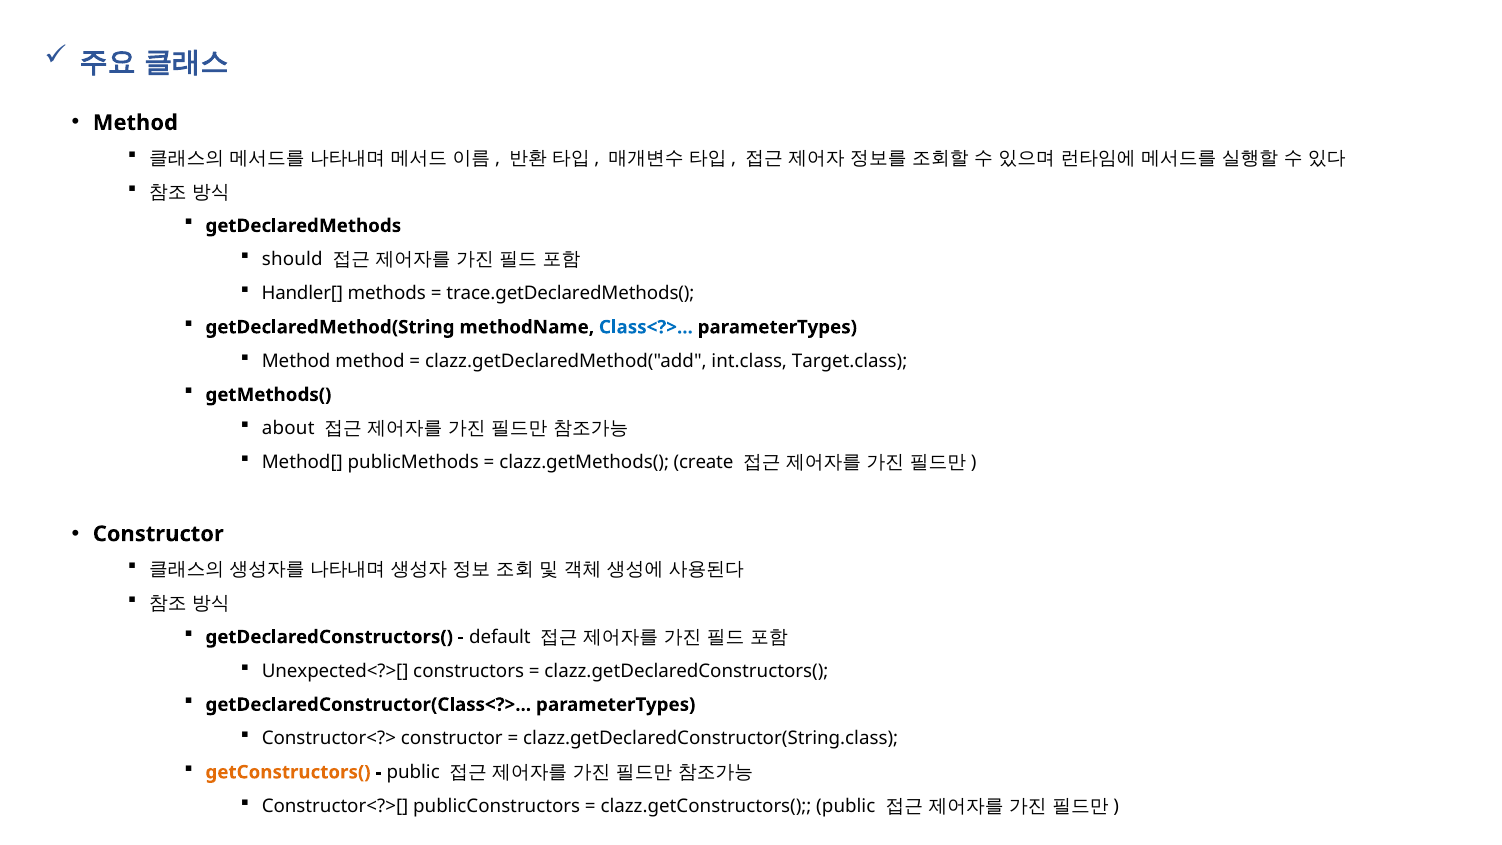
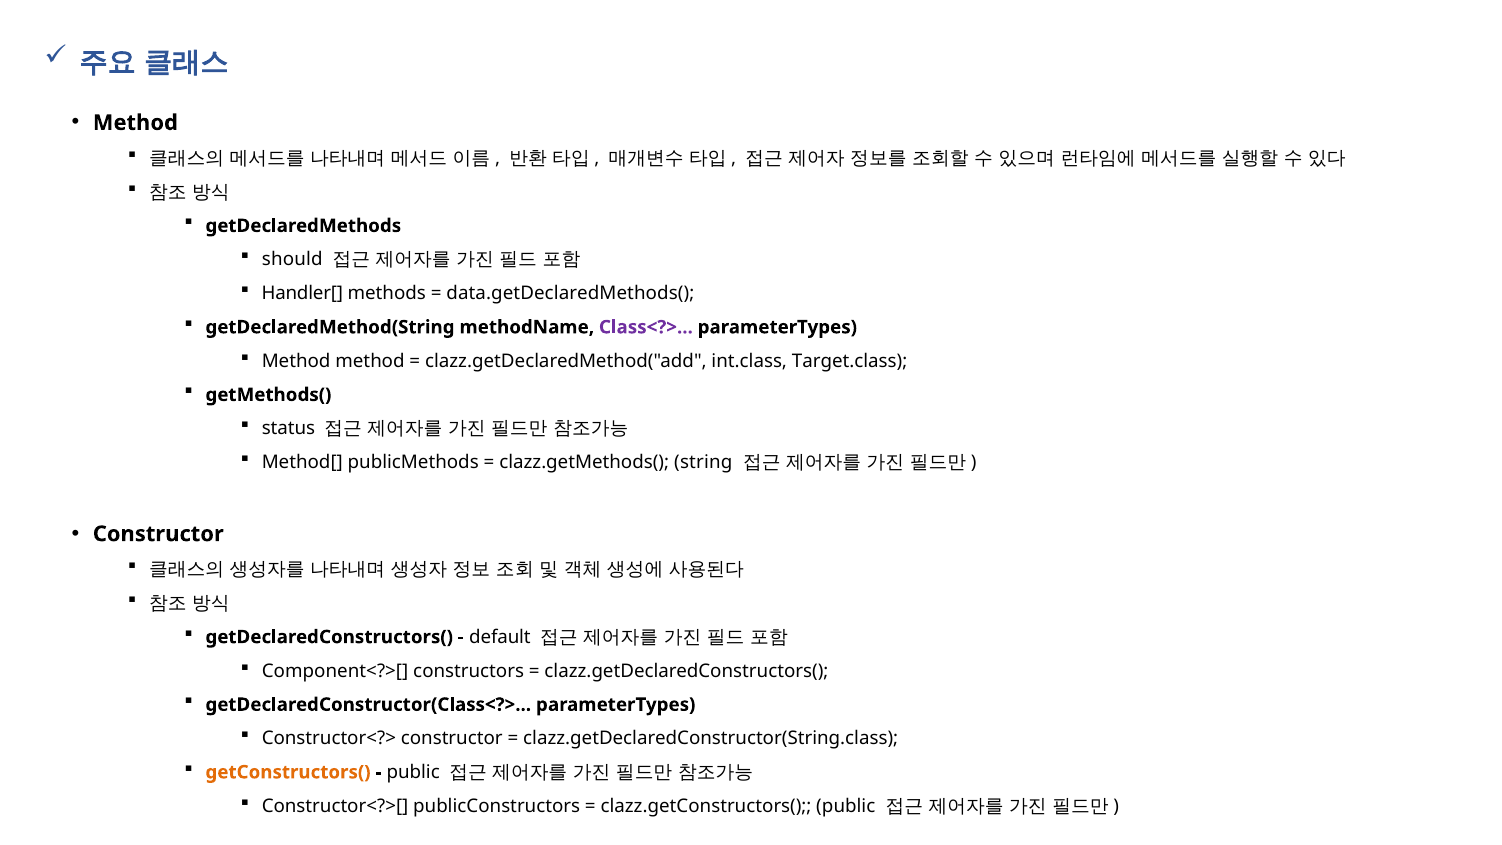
trace.getDeclaredMethods(: trace.getDeclaredMethods( -> data.getDeclaredMethods( (570, 293)
Class<?> colour: blue -> purple (646, 327)
about: about -> status (288, 429)
create: create -> string (703, 462)
Unexpected<?>[: Unexpected<?>[ -> Component<?>[ (335, 671)
